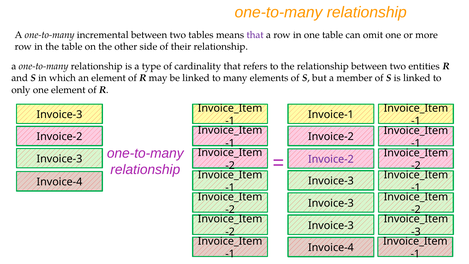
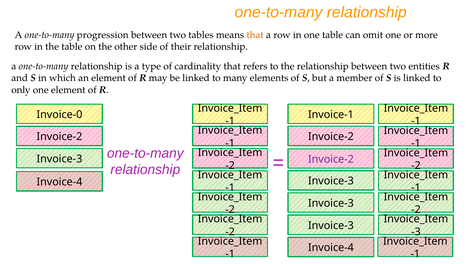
incremental: incremental -> progression (103, 35)
that colour: purple -> orange (255, 35)
Invoice-3: Invoice-3 -> Invoice-0 (59, 114)
